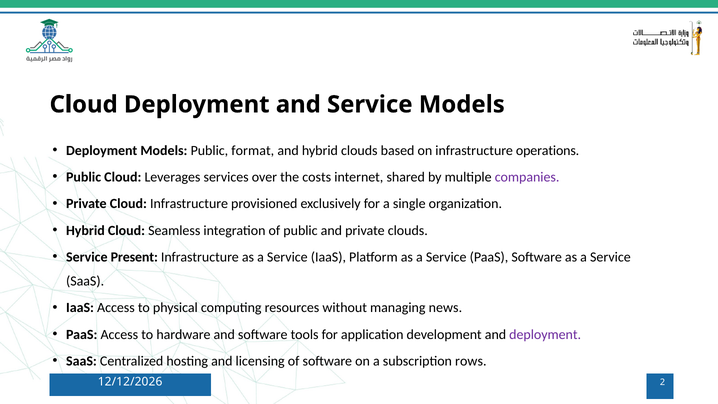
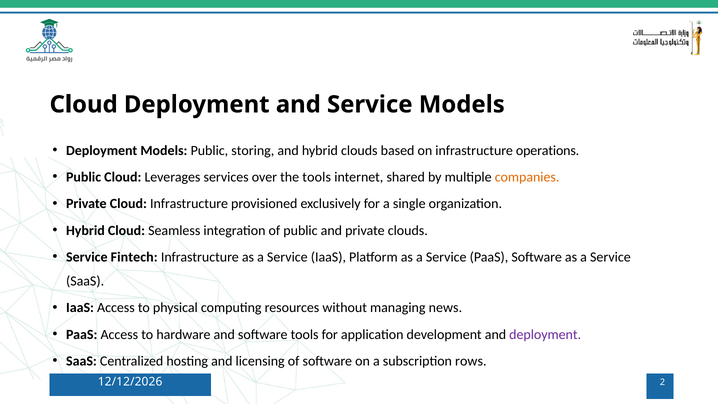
format: format -> storing (253, 150)
the costs: costs -> tools (317, 177)
companies colour: purple -> orange (527, 177)
Present: Present -> Fintech (134, 257)
